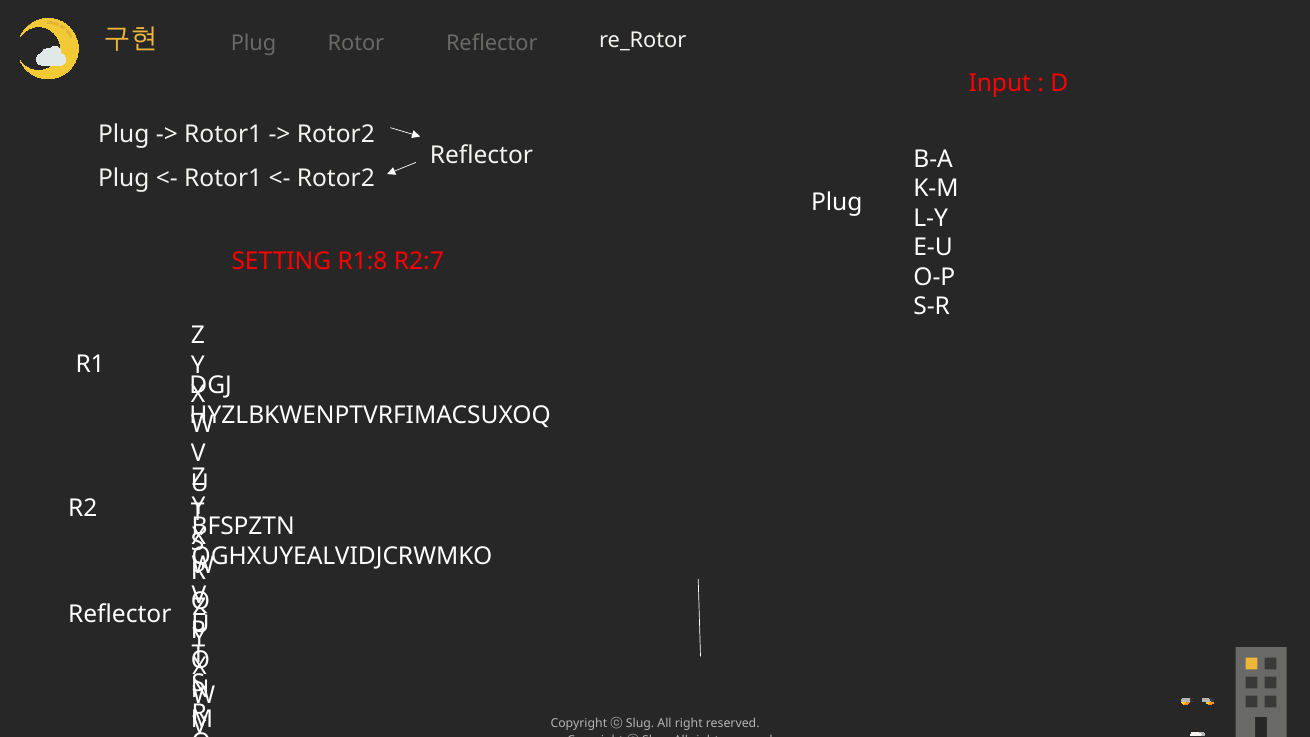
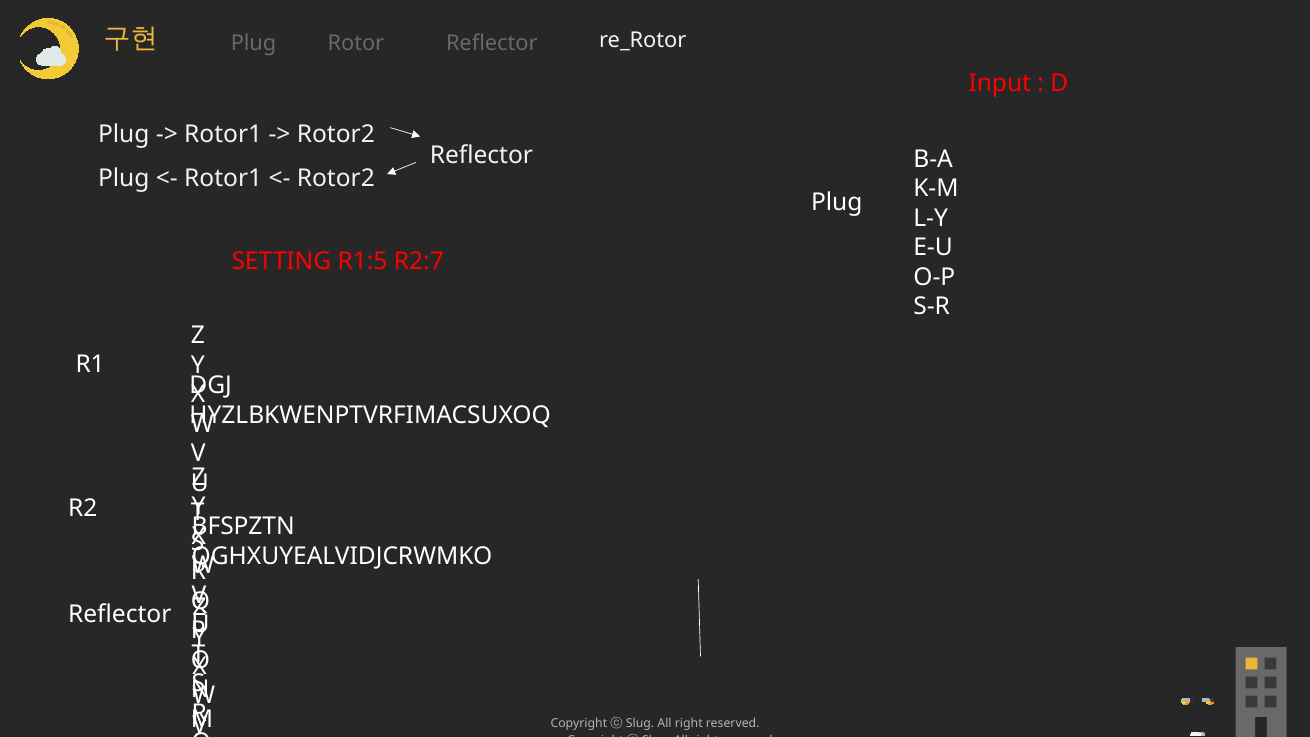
R1:8: R1:8 -> R1:5 (363, 261)
